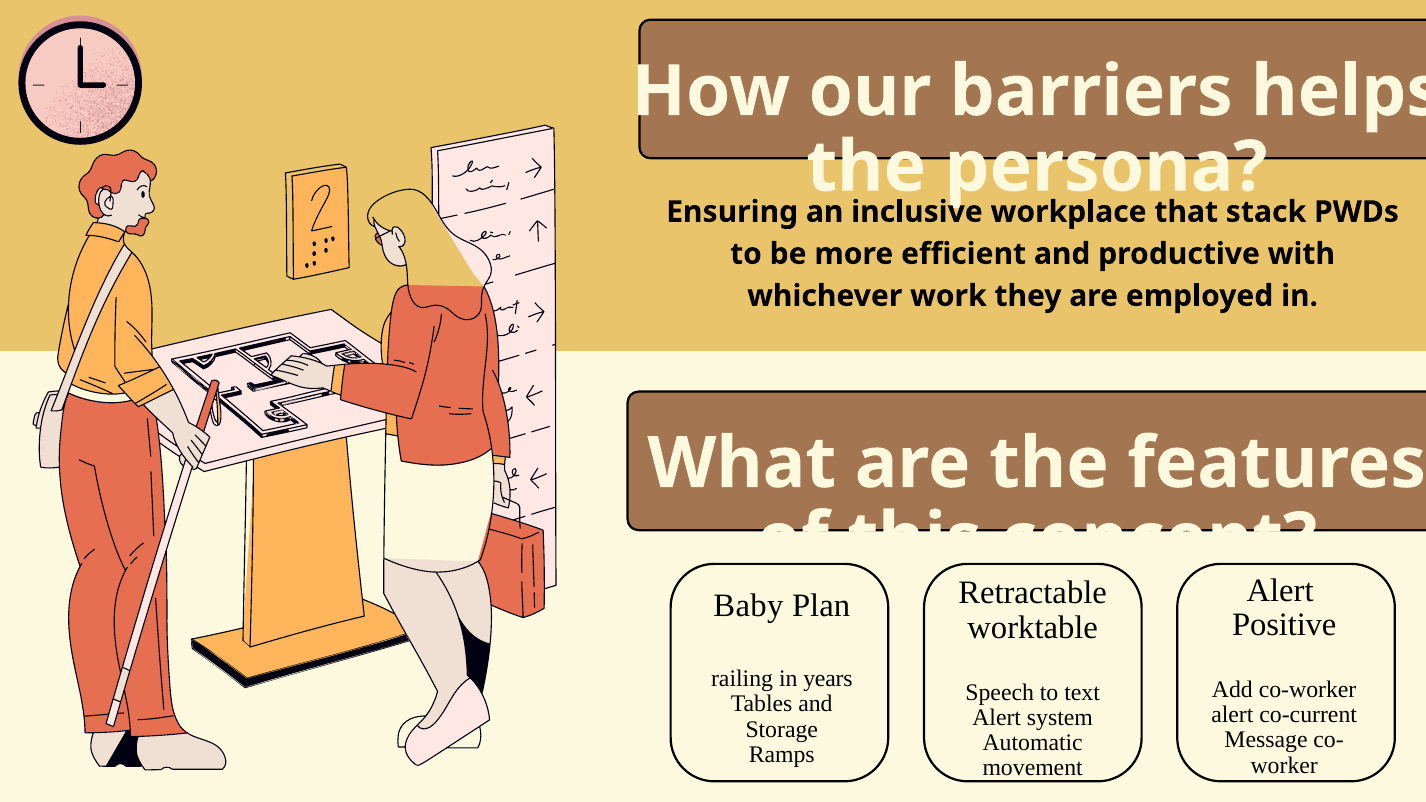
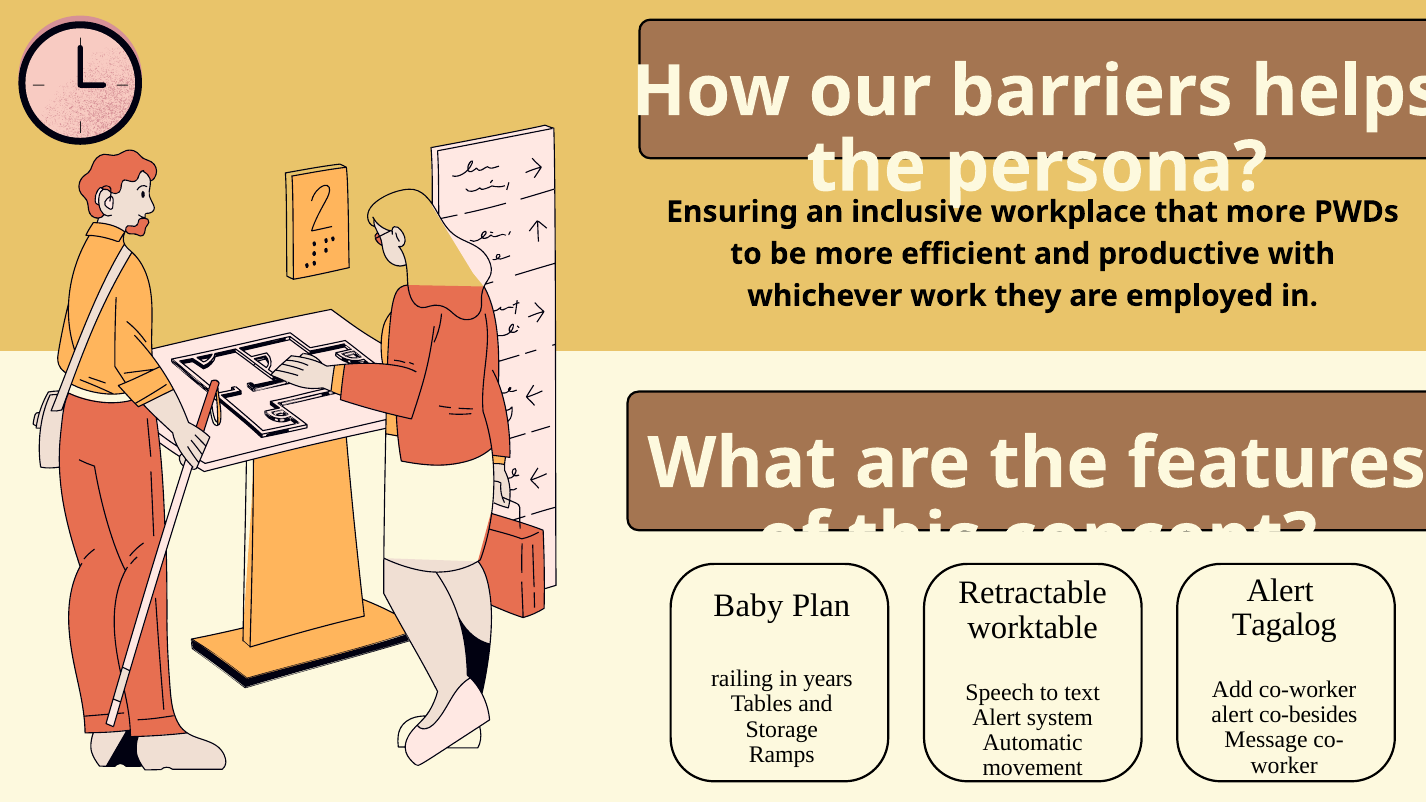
stack: stack -> more (1266, 212)
Positive: Positive -> Tagalog (1284, 625)
co-current: co-current -> co-besides (1308, 715)
